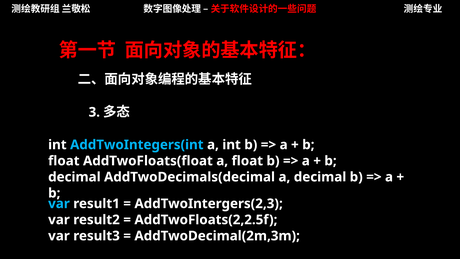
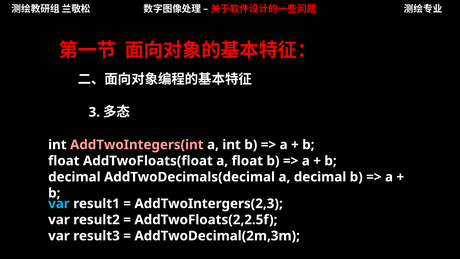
AddTwoIntegers(int colour: light blue -> pink (137, 145)
